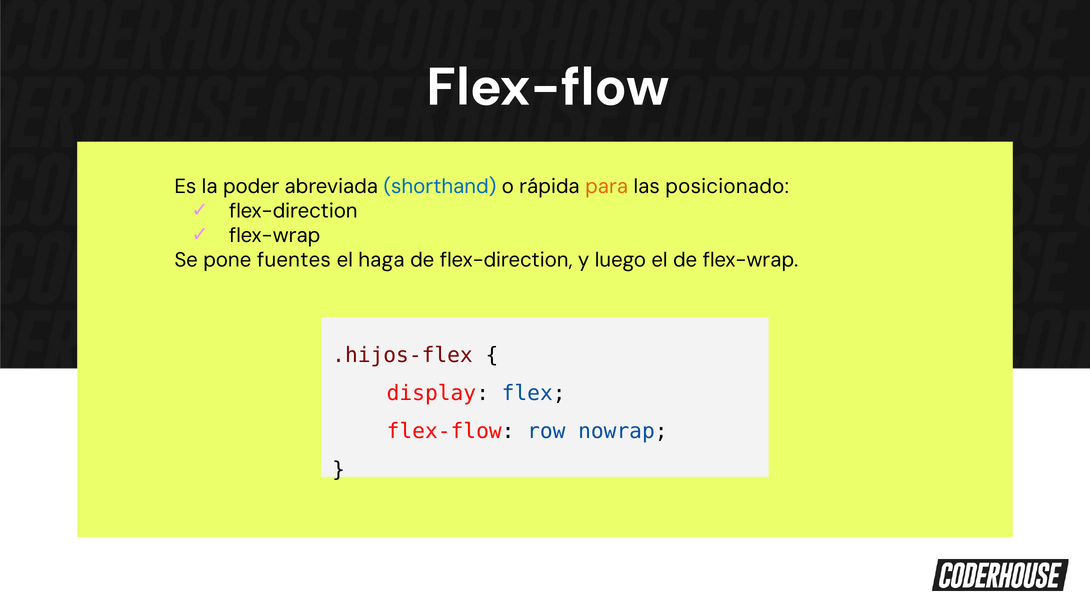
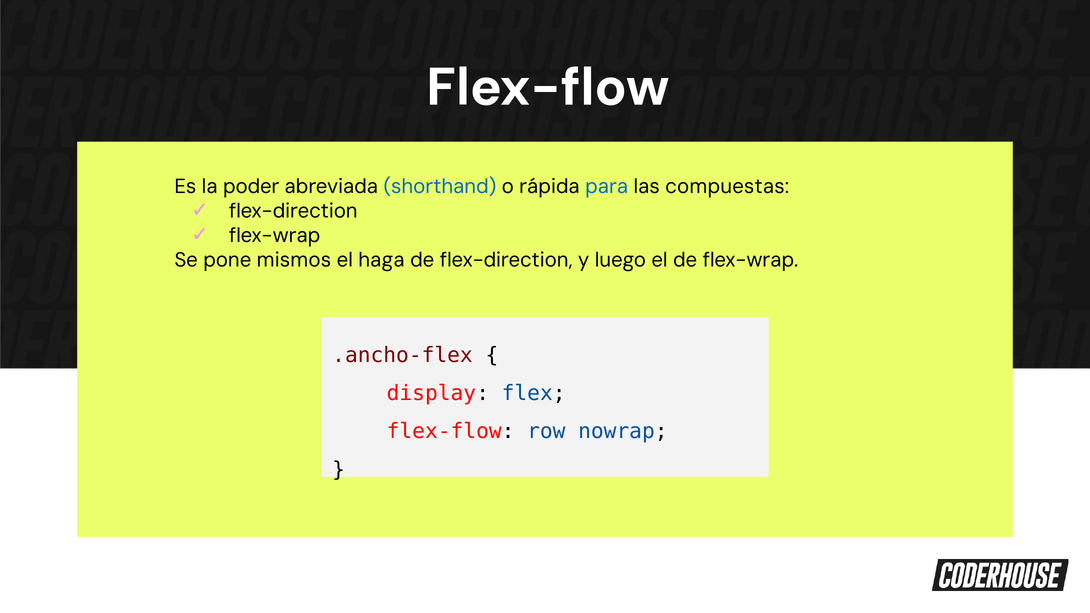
para colour: orange -> blue (607, 187)
posicionado: posicionado -> compuestas (727, 187)
fuentes: fuentes -> mismos (294, 260)
.hijos-flex: .hijos-flex -> .ancho-flex (402, 355)
